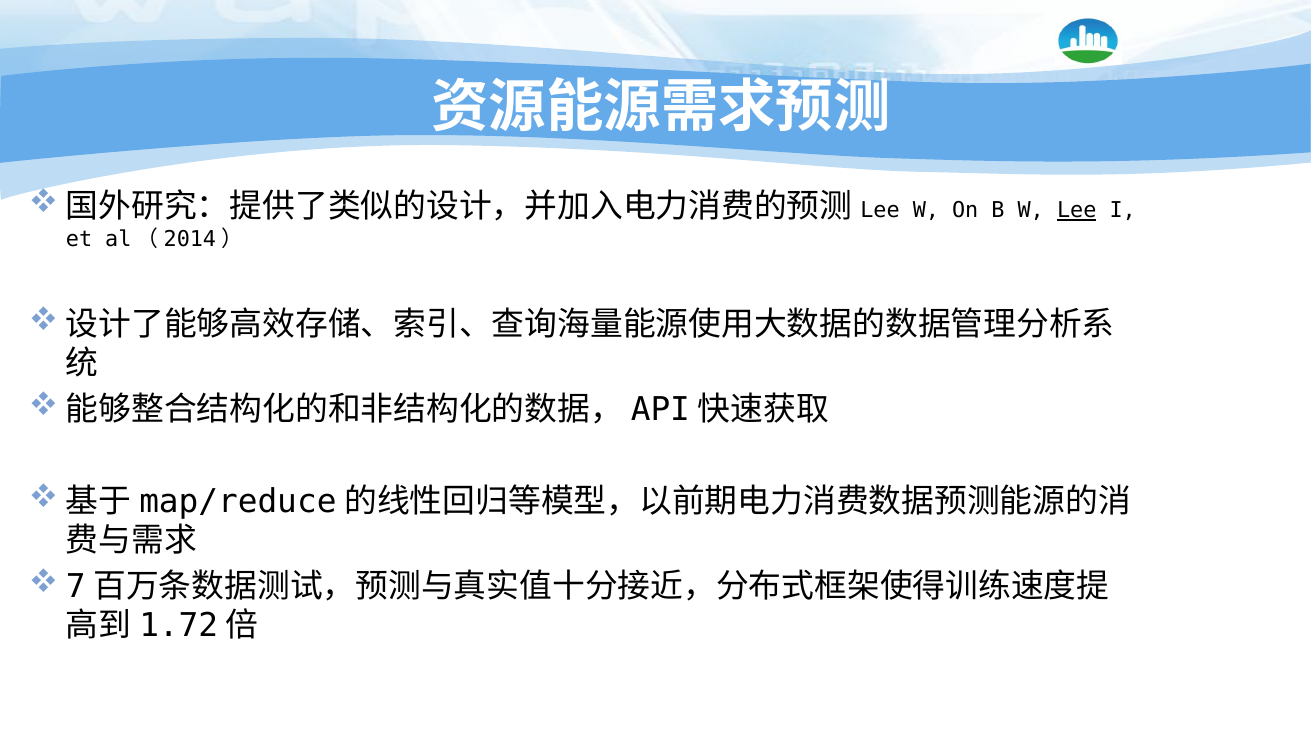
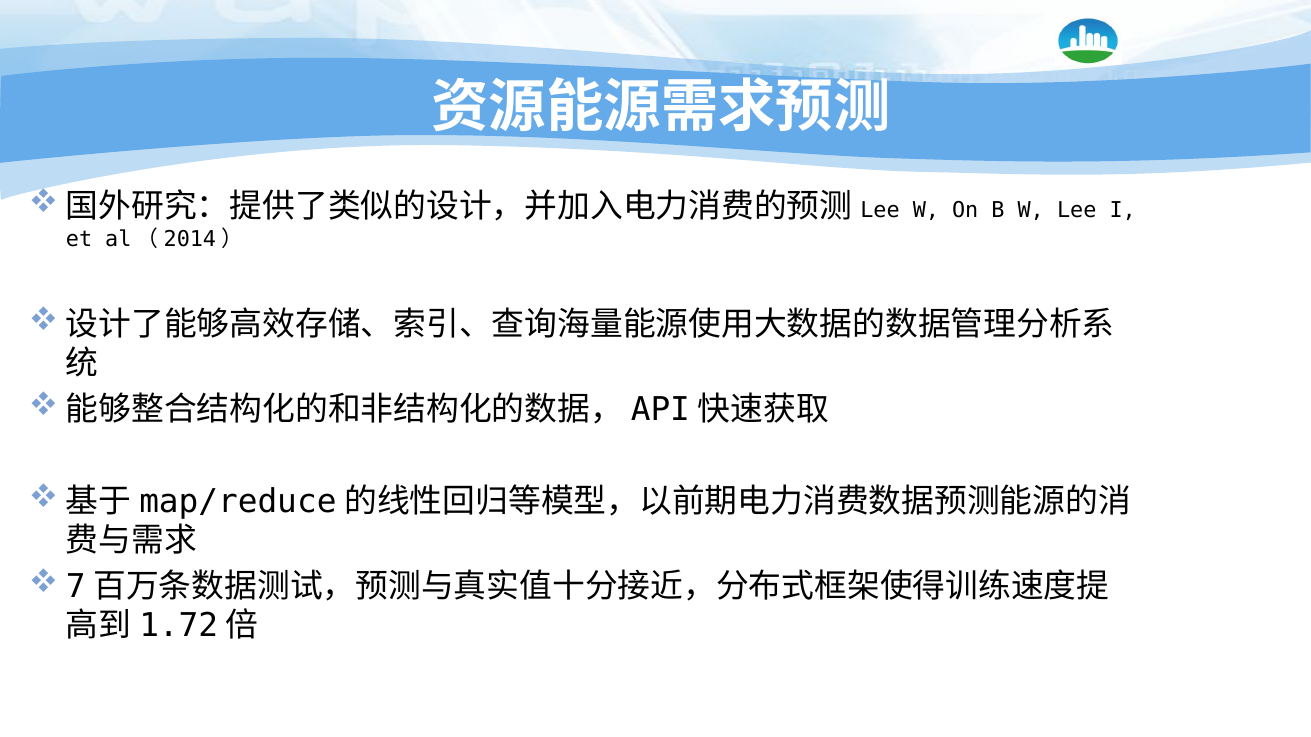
Lee underline: present -> none (1077, 211)
